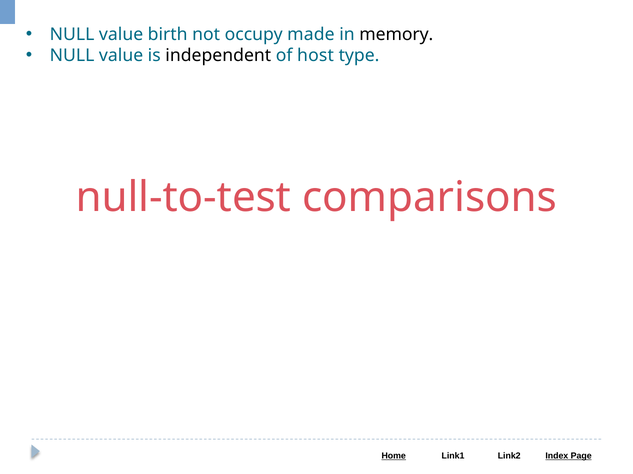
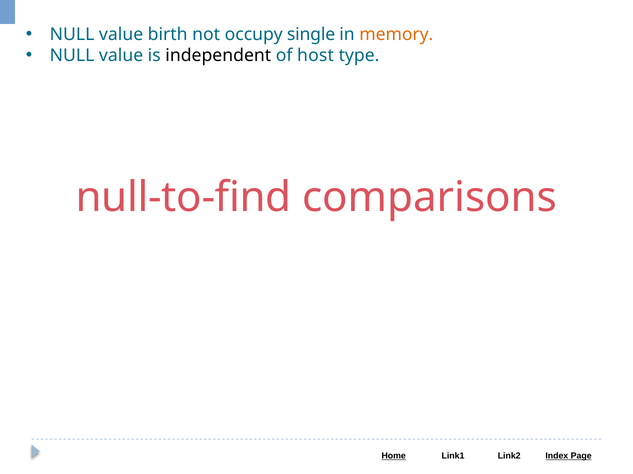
made: made -> single (311, 35)
memory colour: black -> orange (396, 35)
null-to-test: null-to-test -> null-to-find (183, 198)
